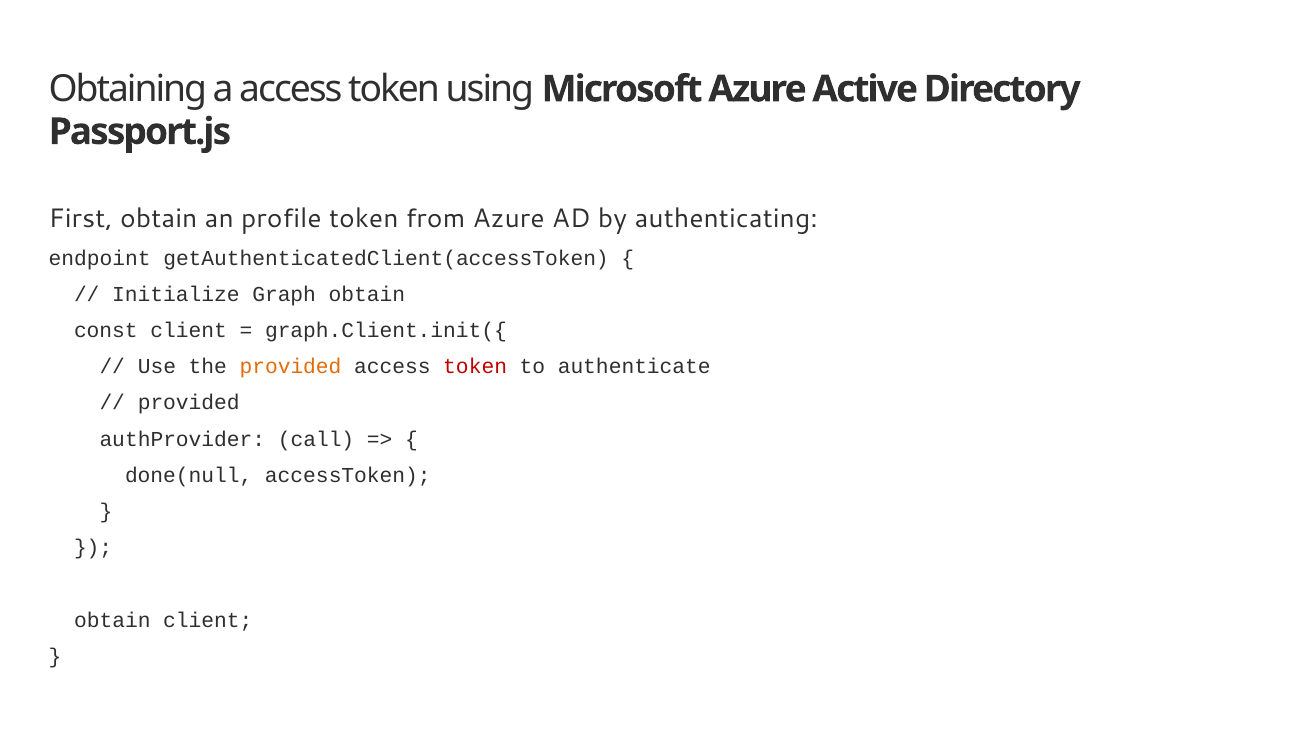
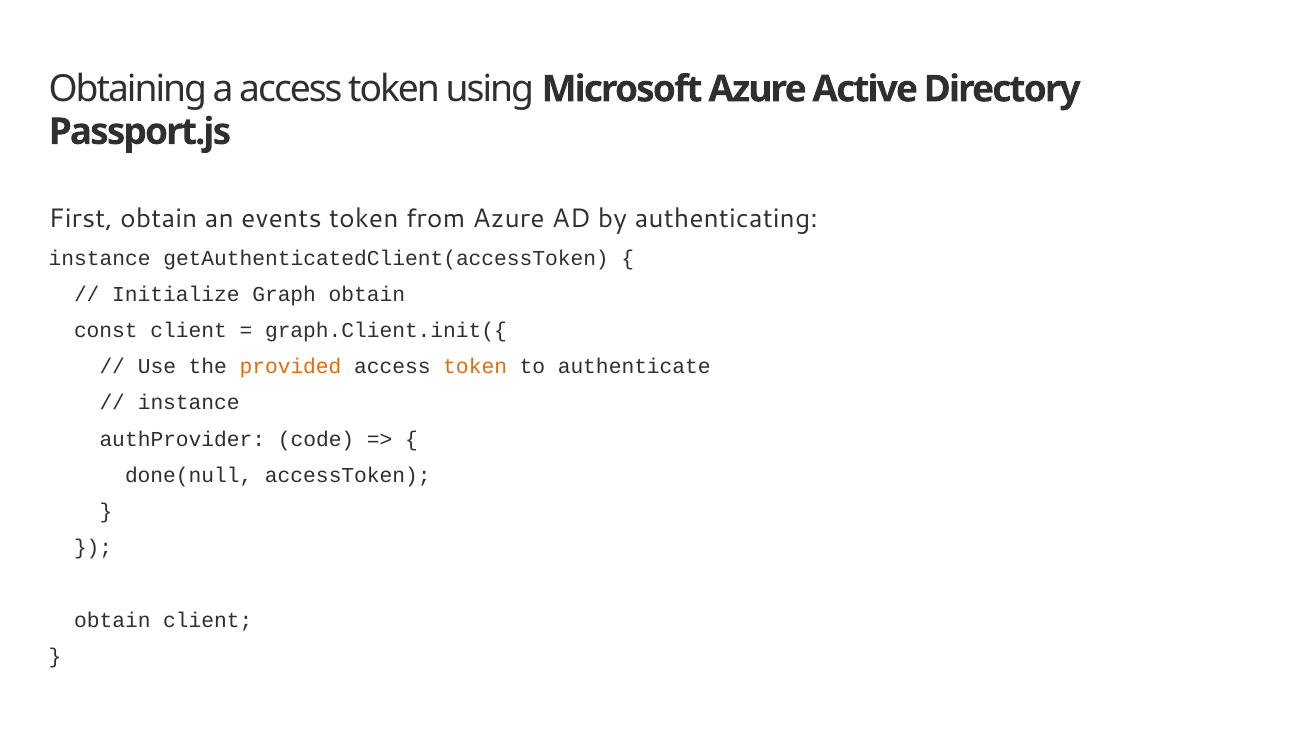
profile: profile -> events (281, 219)
endpoint: endpoint -> instance (100, 258)
token colour: red -> orange (475, 367)
provided: provided -> instance (189, 403)
call: call -> code (316, 439)
